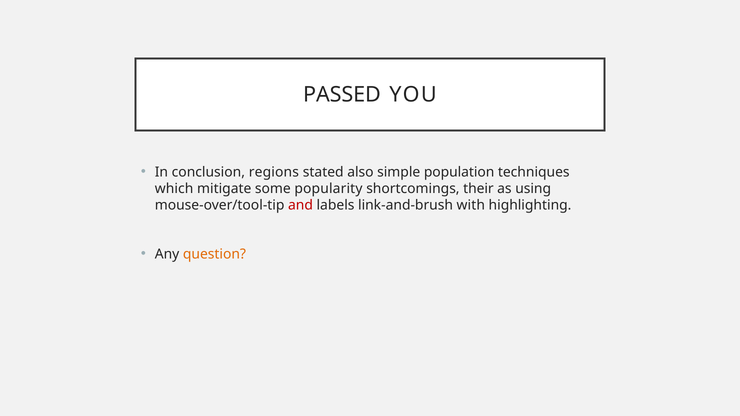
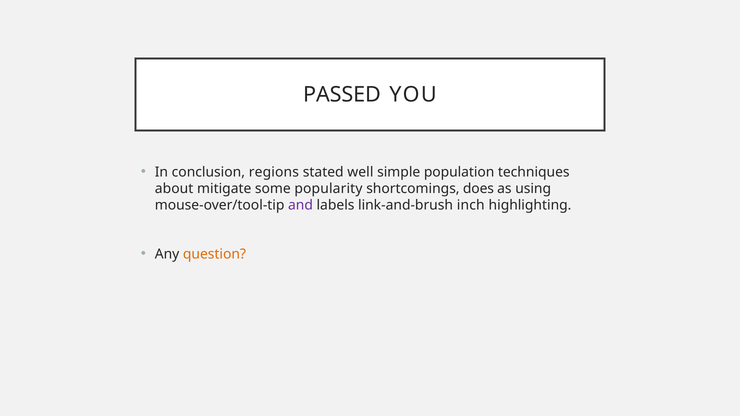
also: also -> well (360, 172)
which: which -> about (174, 189)
their: their -> does (478, 189)
and colour: red -> purple (300, 205)
with: with -> inch (471, 205)
